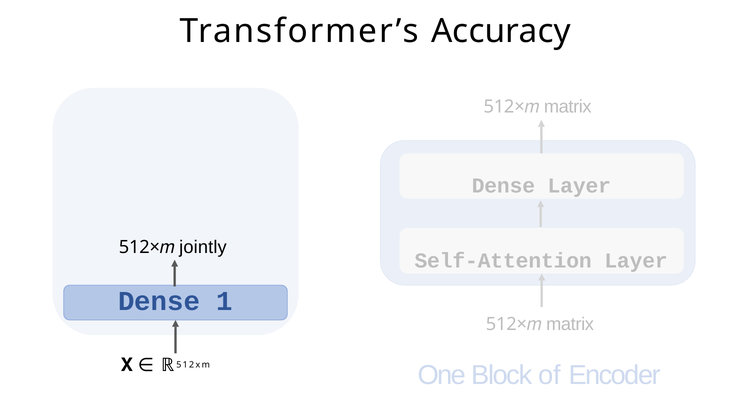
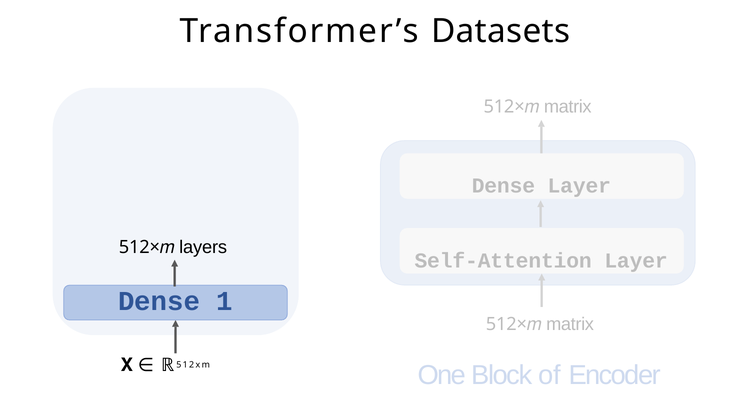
Accuracy: Accuracy -> Datasets (501, 31)
jointly: jointly -> layers (203, 247)
